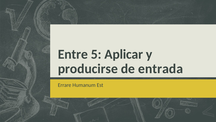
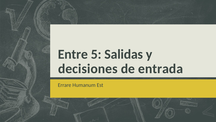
Aplicar: Aplicar -> Salidas (124, 54)
producirse: producirse -> decisiones (88, 69)
